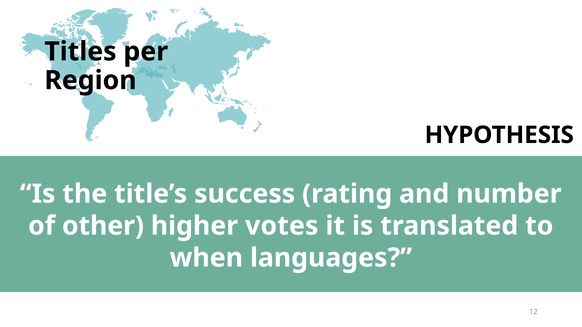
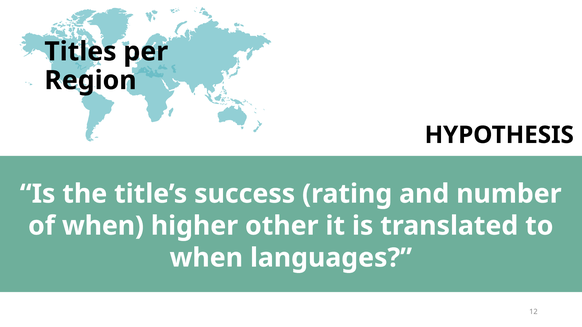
of other: other -> when (103, 226)
votes: votes -> other (282, 226)
